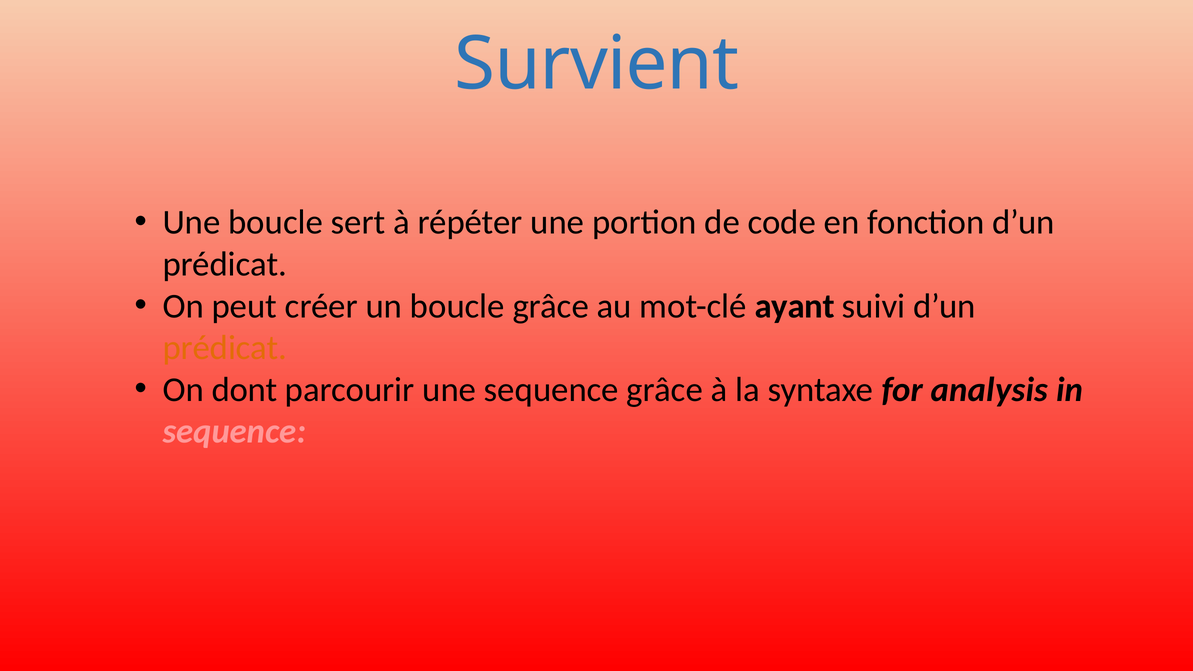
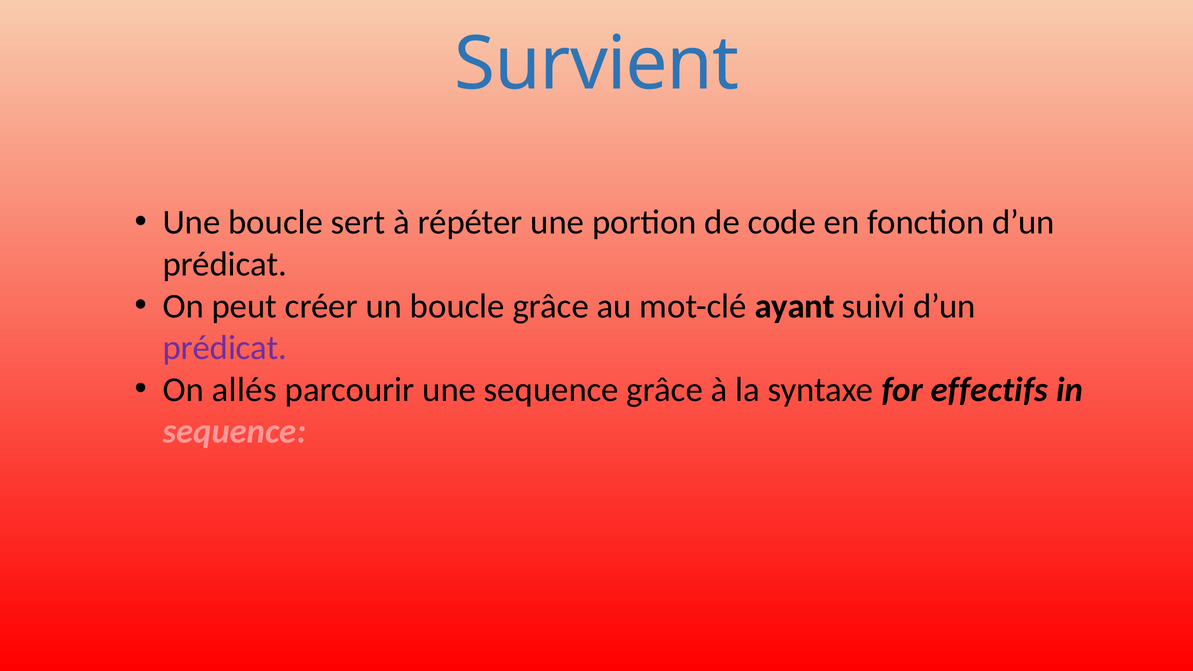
prédicat colour: orange -> purple (225, 348)
dont: dont -> allés (244, 390)
analysis: analysis -> effectifs (989, 390)
